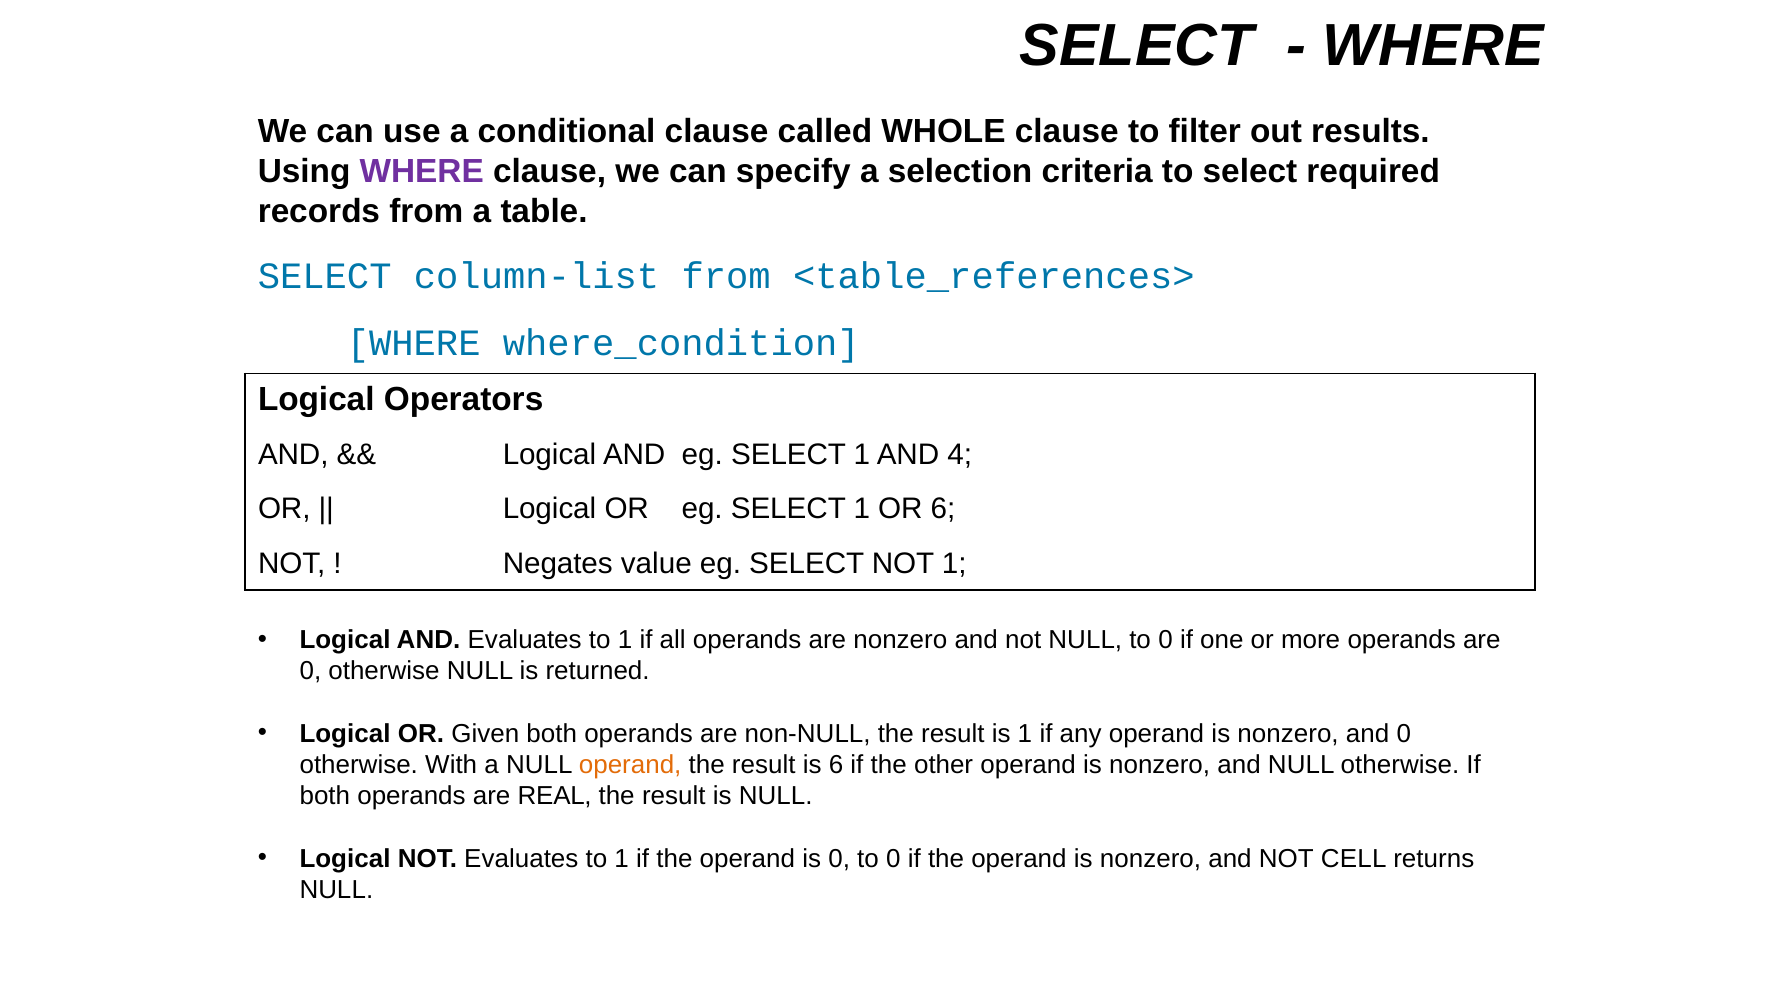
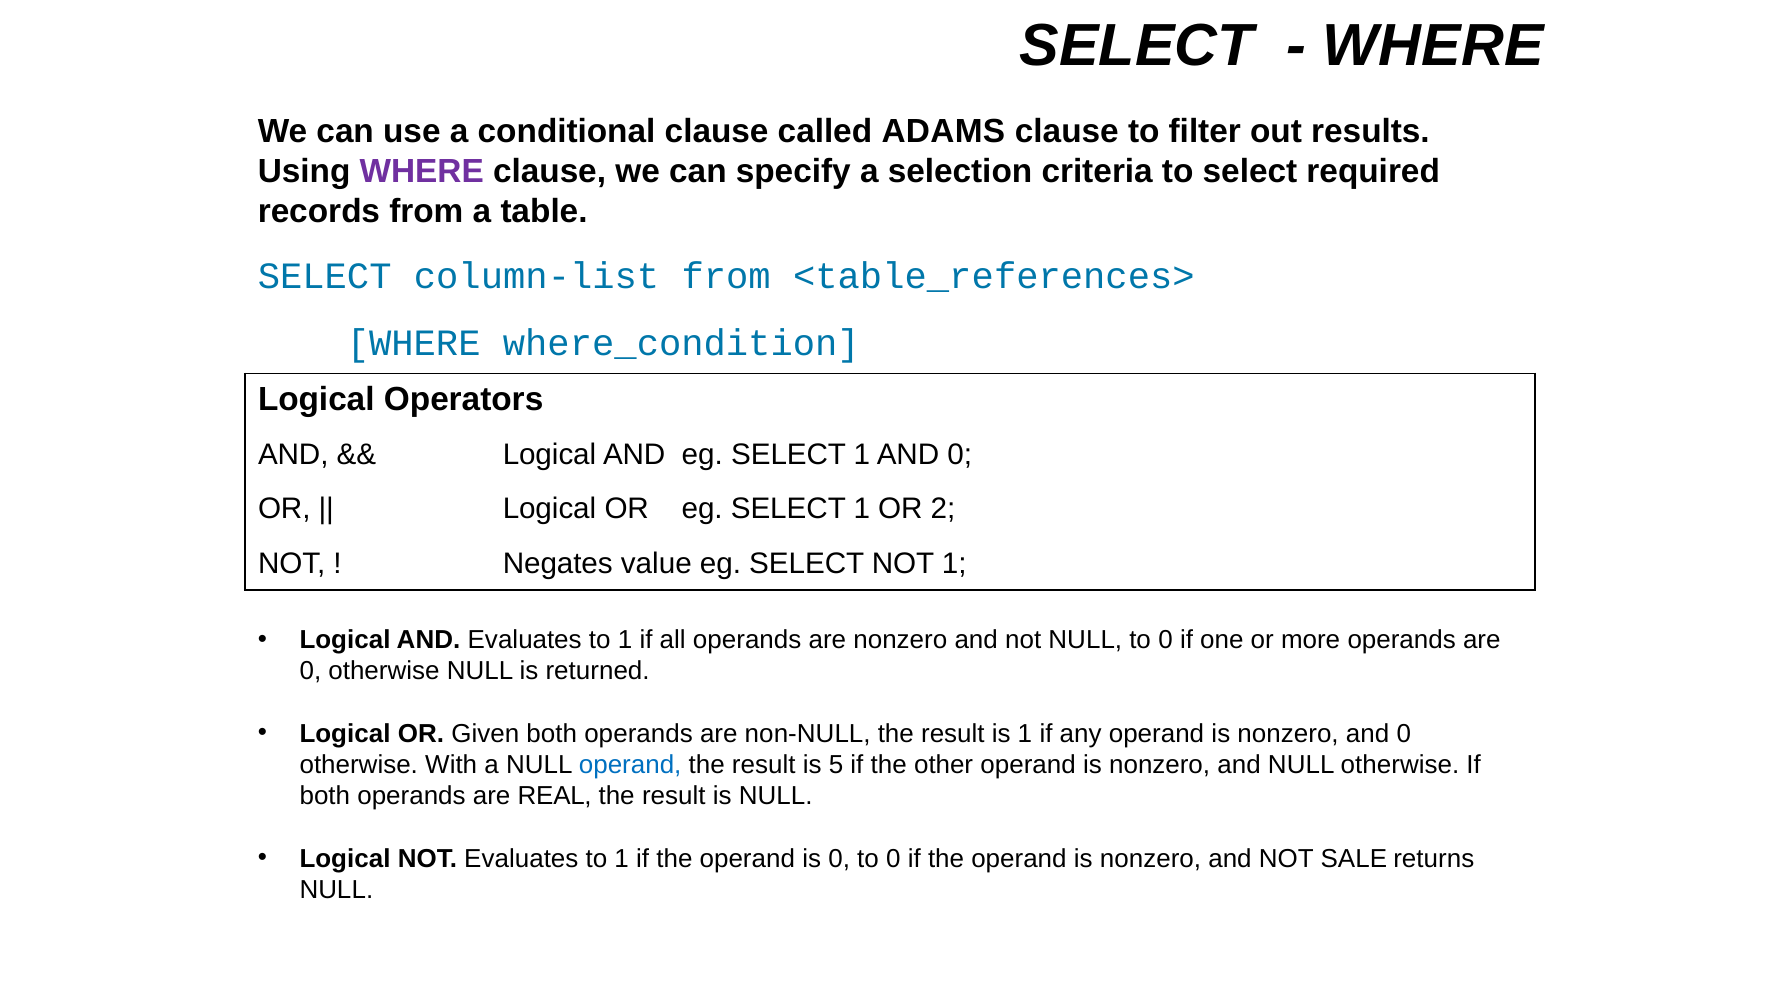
WHOLE: WHOLE -> ADAMS (943, 132)
1 AND 4: 4 -> 0 (960, 455)
OR 6: 6 -> 2 (943, 509)
operand colour: orange -> blue (630, 764)
is 6: 6 -> 5 (836, 764)
CELL: CELL -> SALE (1354, 858)
